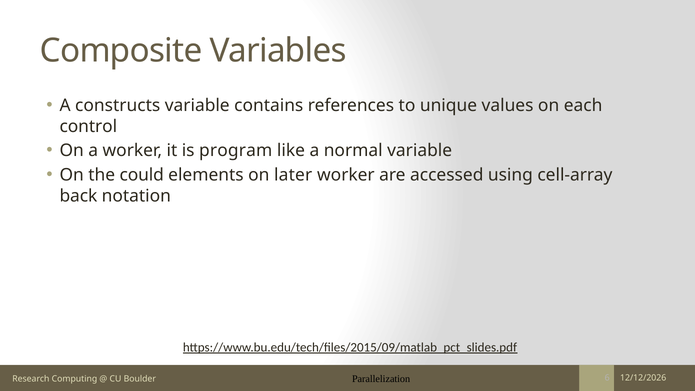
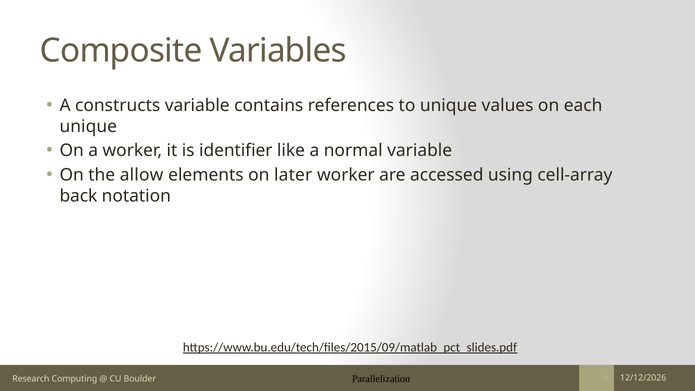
control: control -> unique (88, 126)
program: program -> identifier (236, 151)
could: could -> allow (142, 175)
